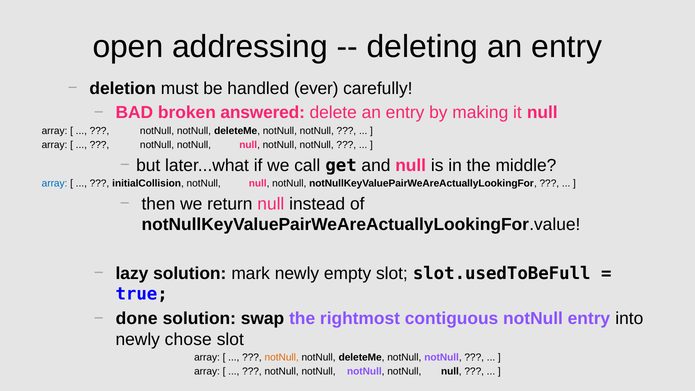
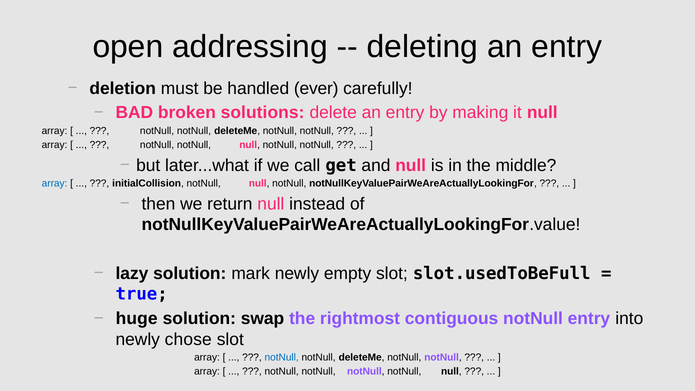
answered: answered -> solutions (263, 113)
done: done -> huge (137, 319)
notNull colour: orange -> blue (282, 357)
